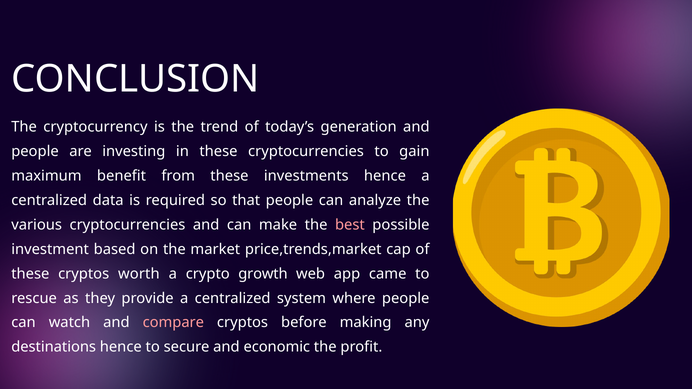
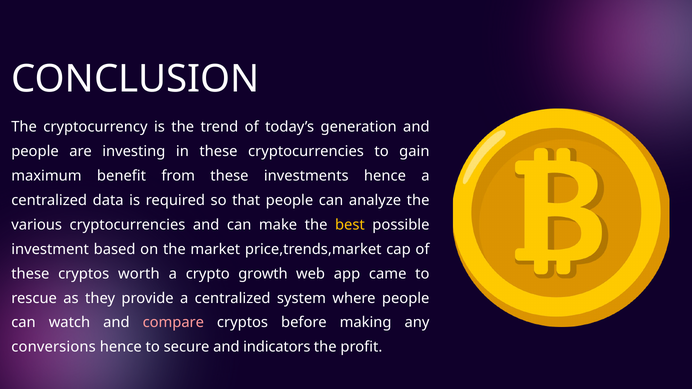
best colour: pink -> yellow (350, 225)
destinations: destinations -> conversions (54, 347)
economic: economic -> indicators (277, 347)
